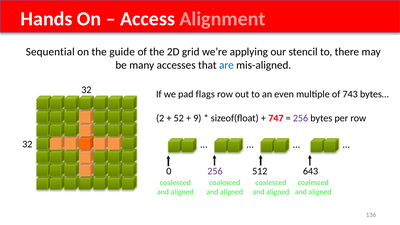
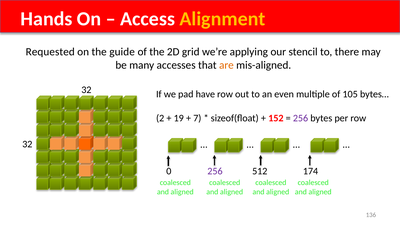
Alignment colour: pink -> yellow (222, 19)
Sequential: Sequential -> Requested (50, 52)
are colour: blue -> orange (226, 65)
flags: flags -> have (205, 94)
743: 743 -> 105 (350, 94)
52: 52 -> 19 (179, 118)
9: 9 -> 7 (197, 118)
747: 747 -> 152 (276, 118)
643: 643 -> 174 (311, 171)
